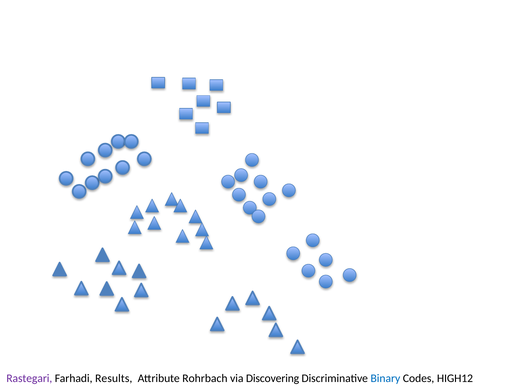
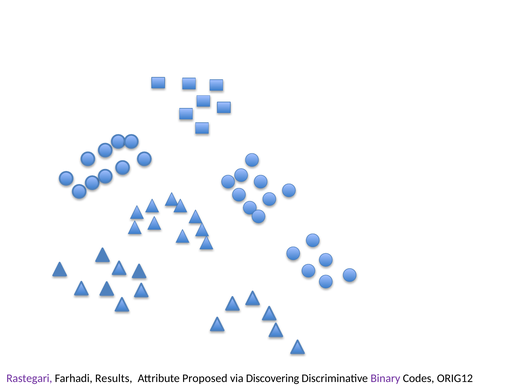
Rohrbach: Rohrbach -> Proposed (205, 378)
Binary colour: blue -> purple (385, 378)
HIGH12: HIGH12 -> ORIG12 (455, 378)
